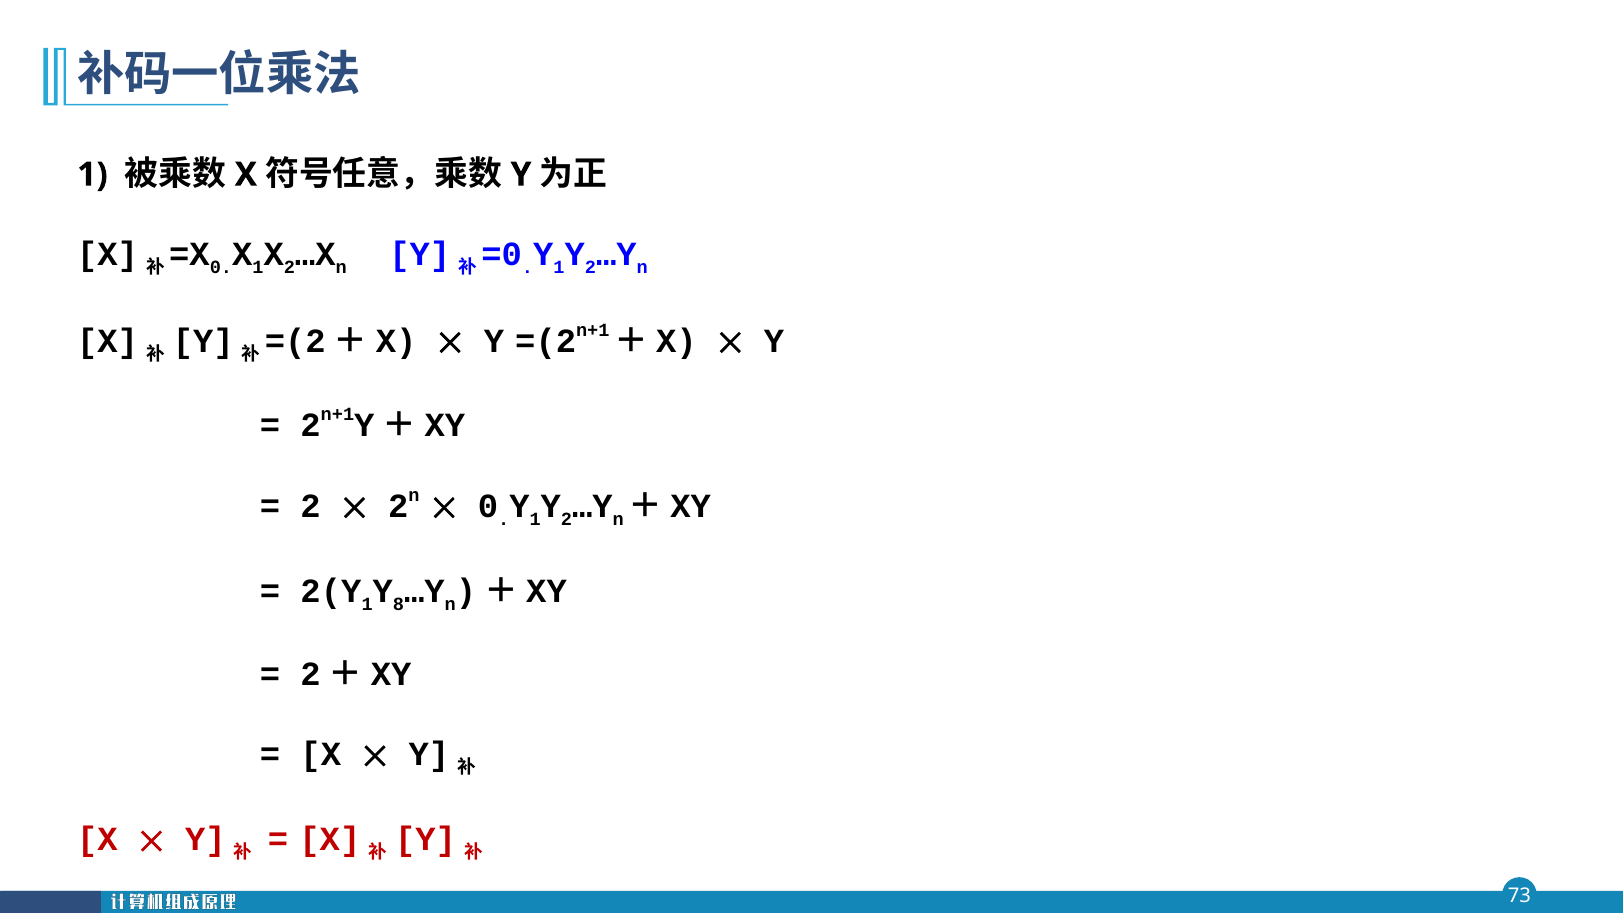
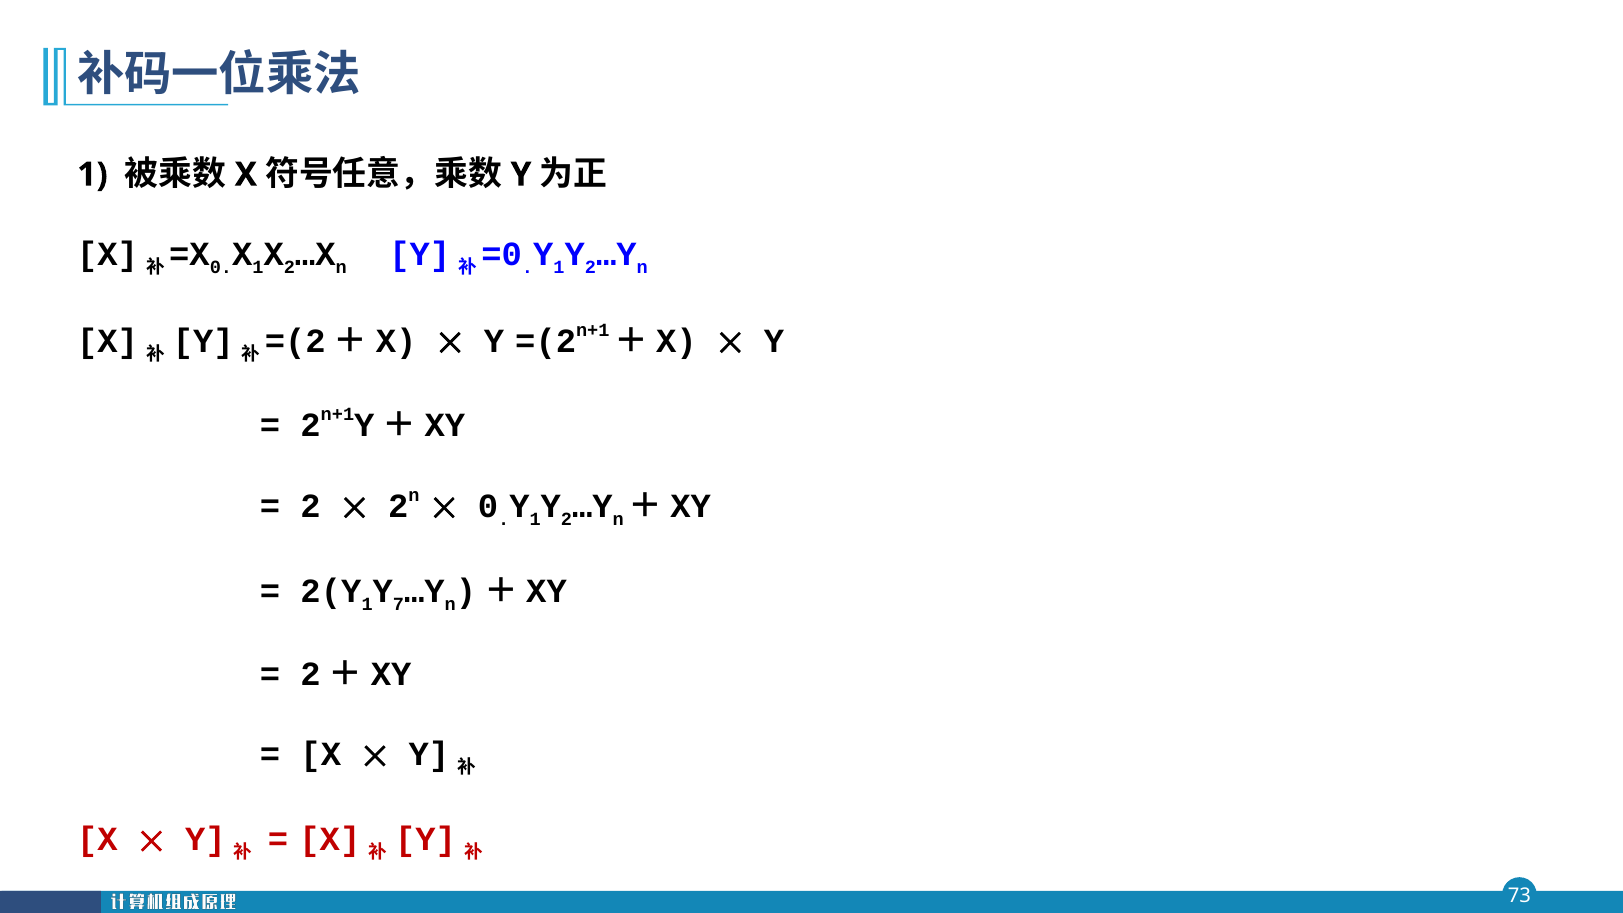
8: 8 -> 7 (399, 604)
